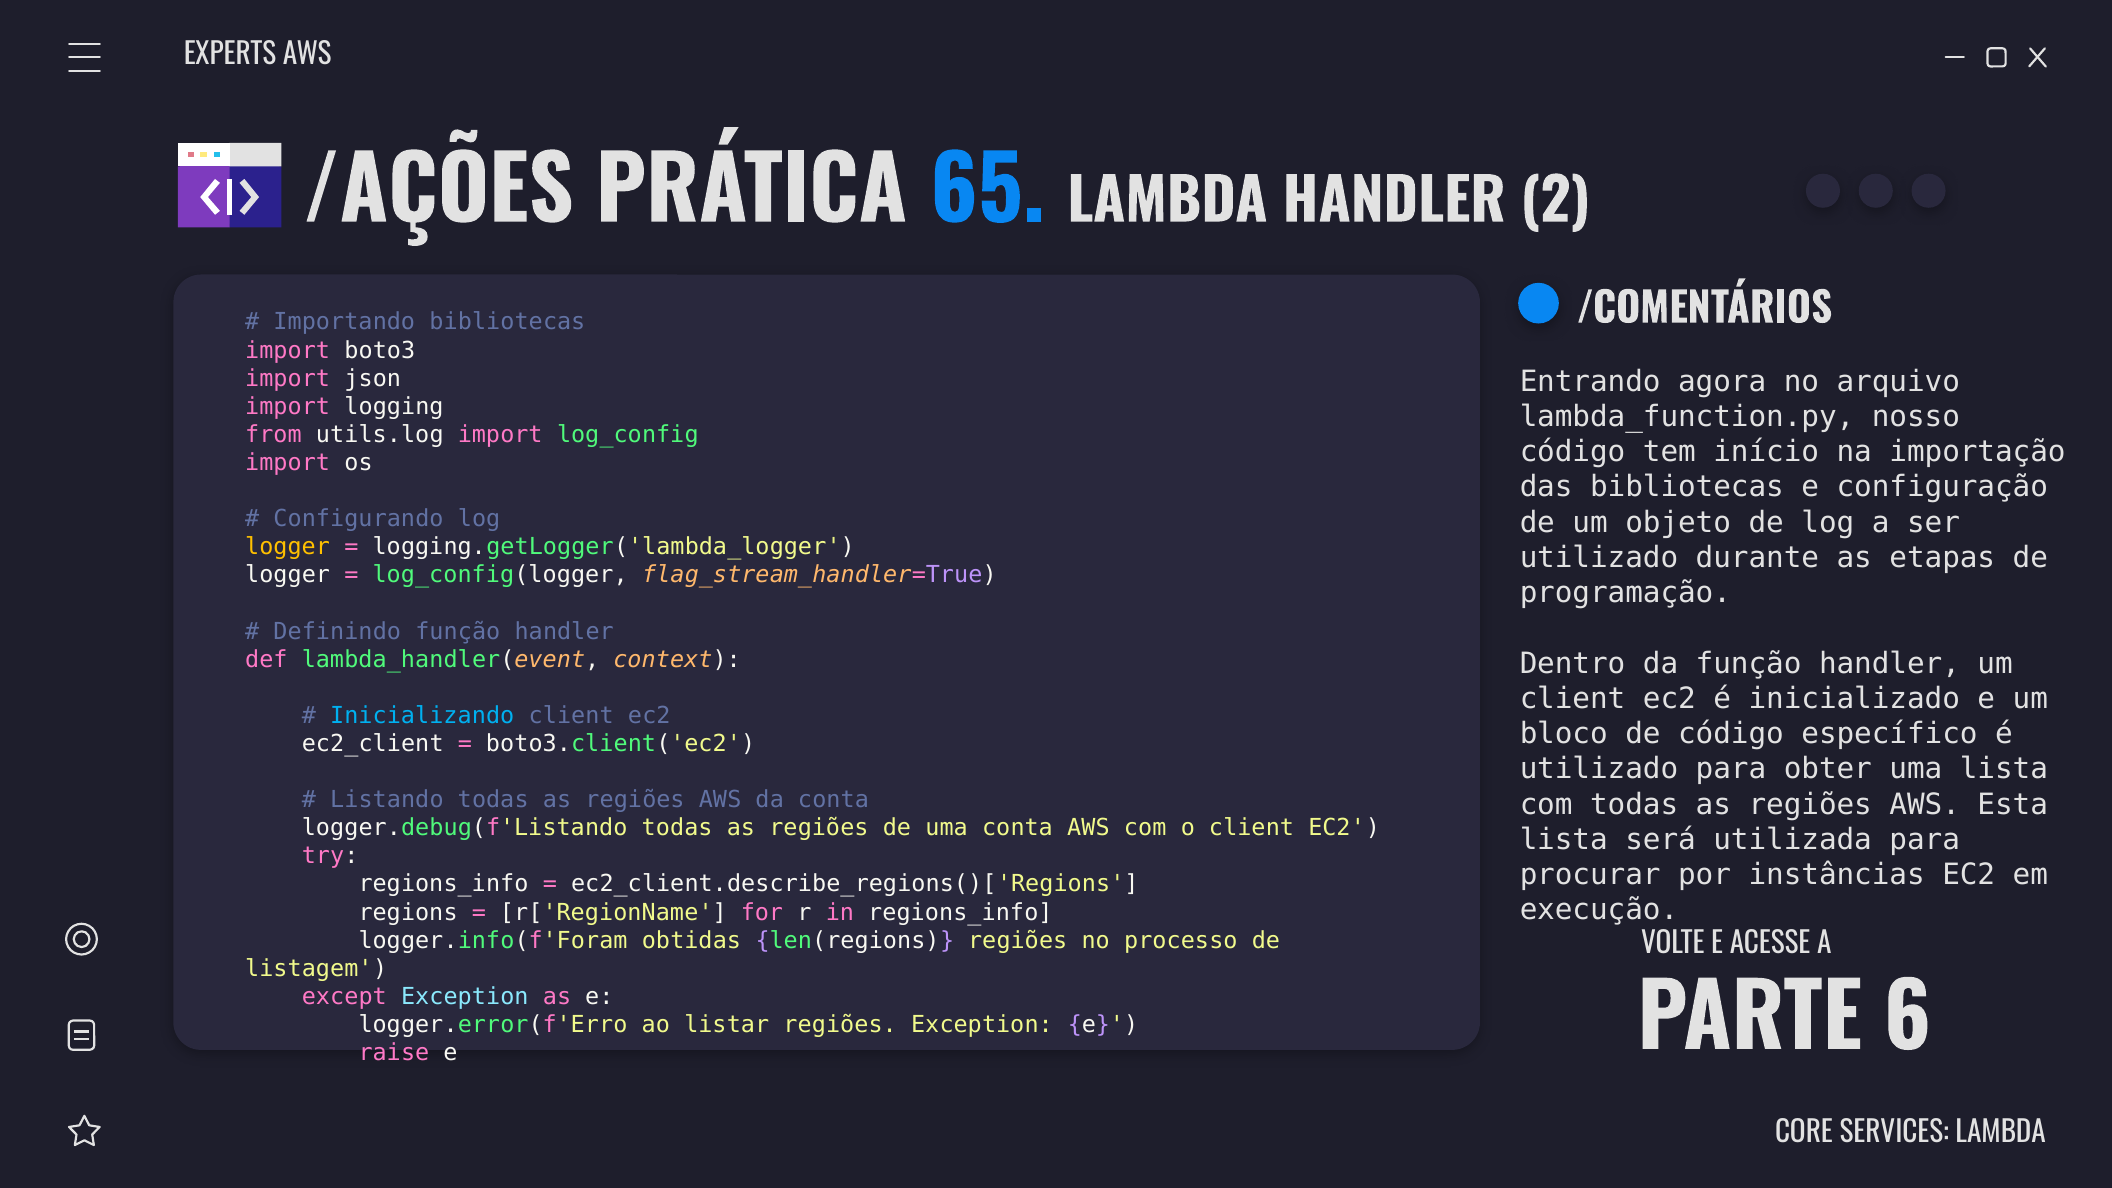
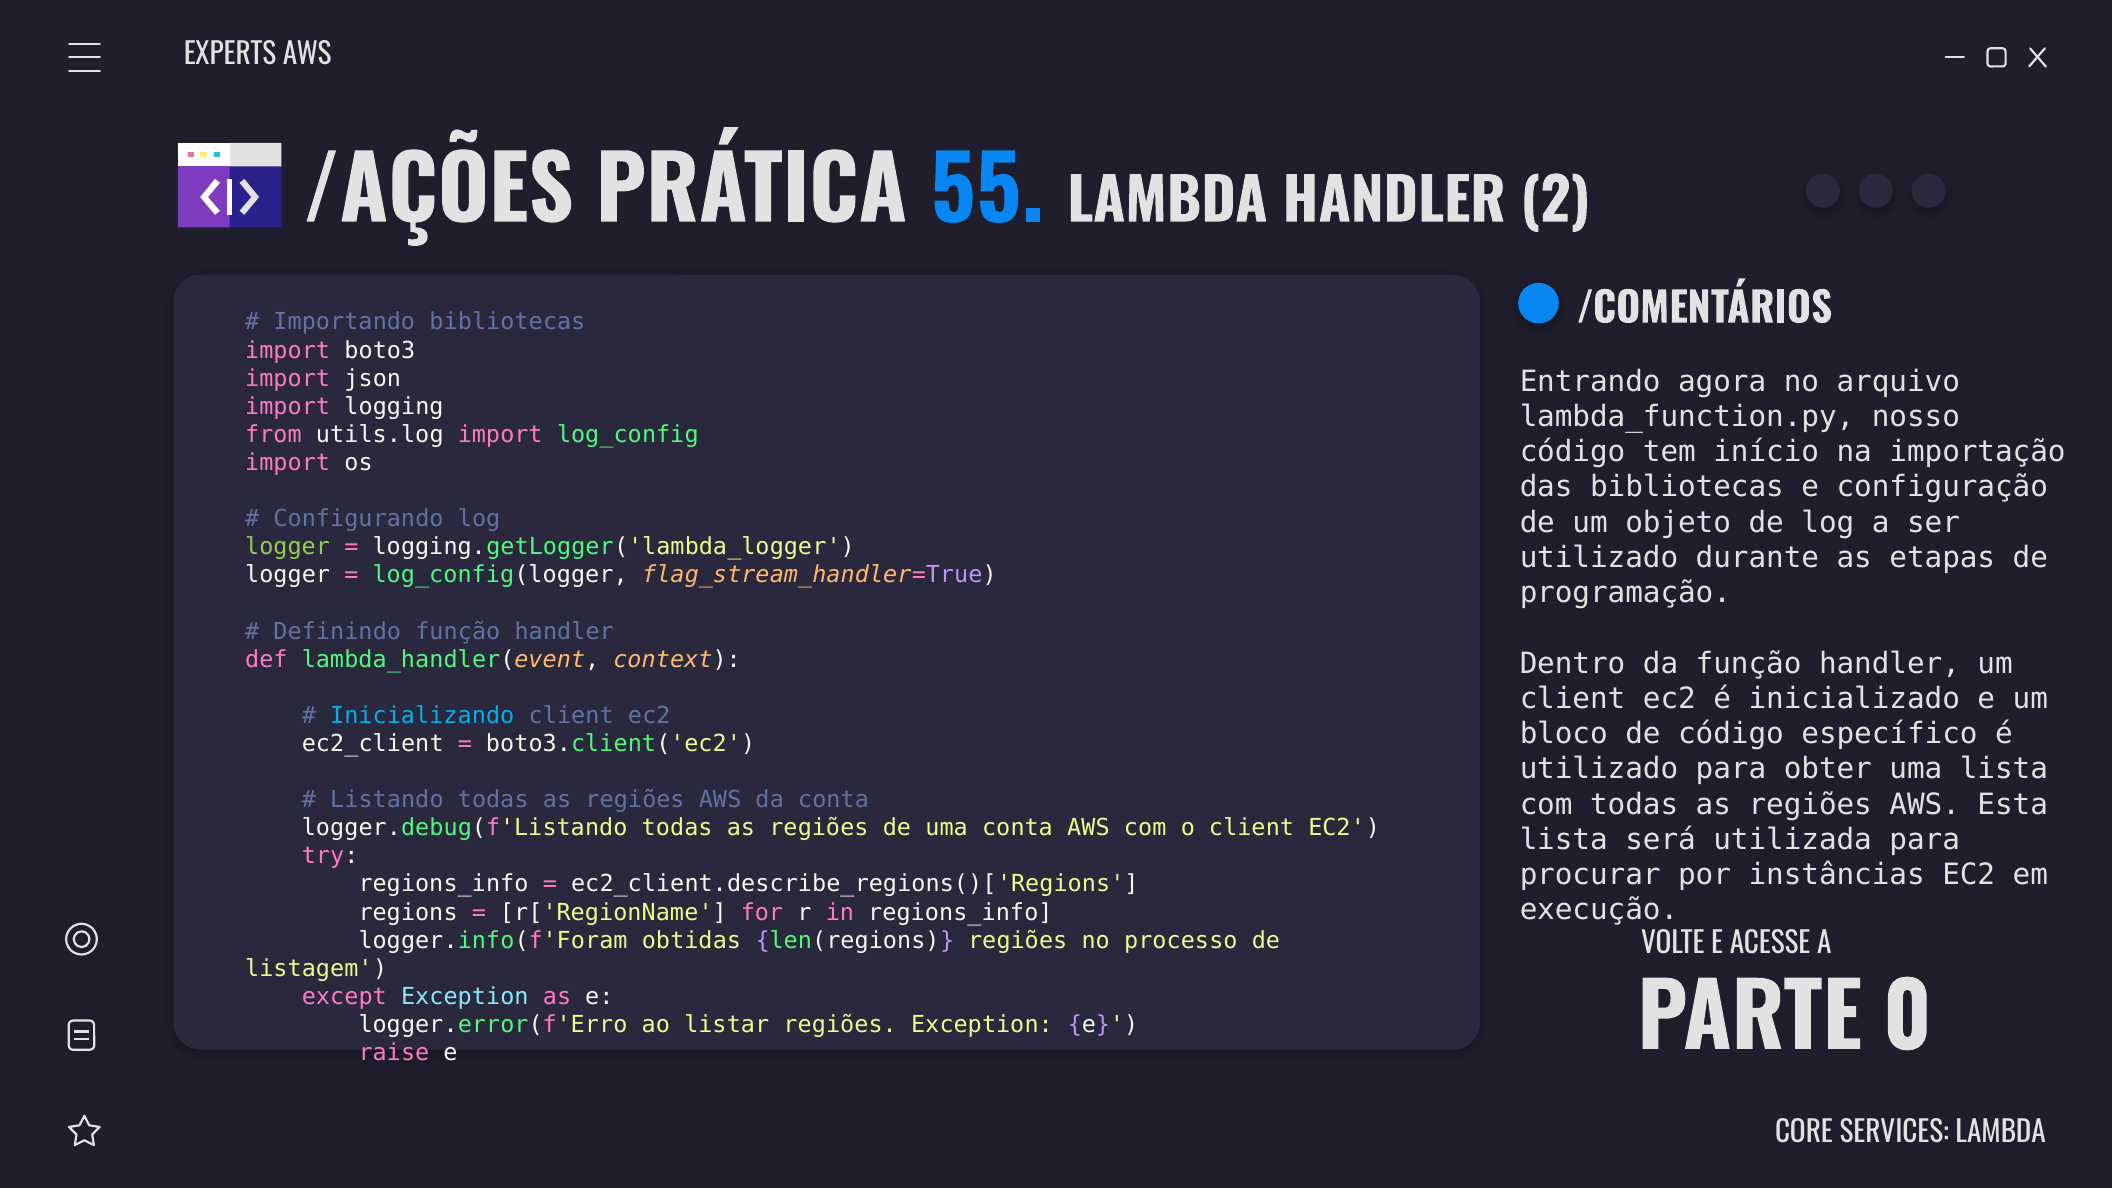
65: 65 -> 55 (987, 193)
logger colour: yellow -> light green (288, 547)
6: 6 -> 0 (1907, 1020)
